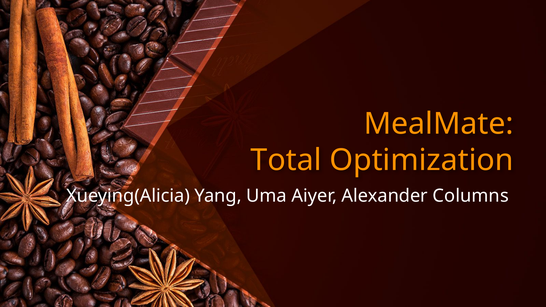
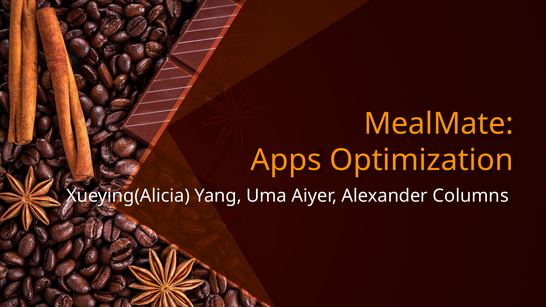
Total: Total -> Apps (286, 160)
